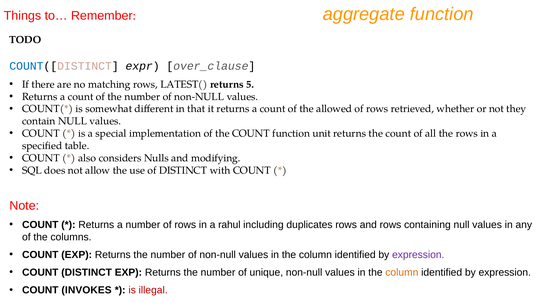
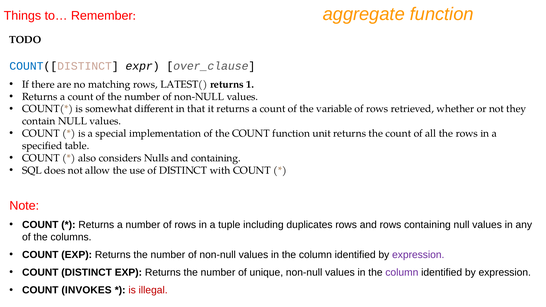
5: 5 -> 1 (250, 84)
allowed: allowed -> variable (334, 109)
and modifying: modifying -> containing (216, 158)
rahul: rahul -> tuple (229, 225)
column colour: orange -> purple (402, 273)
